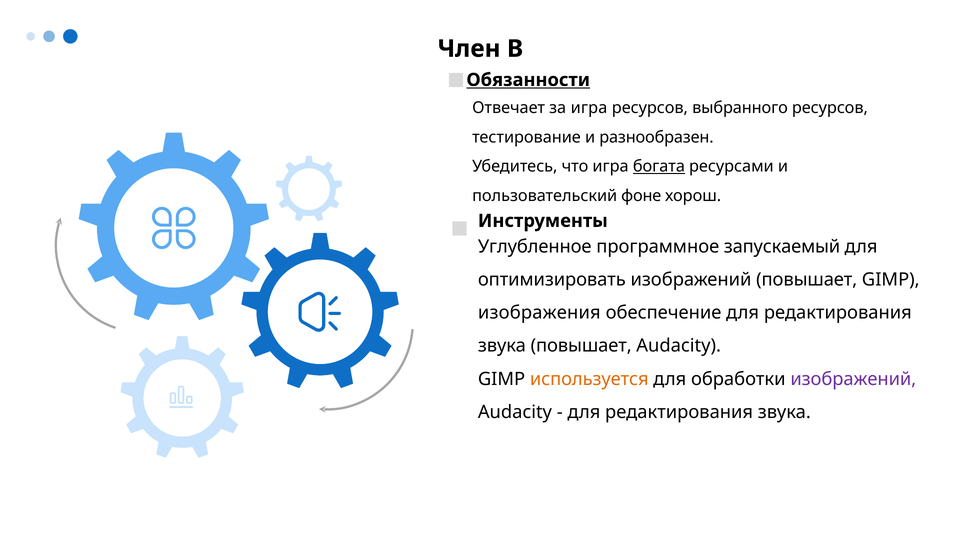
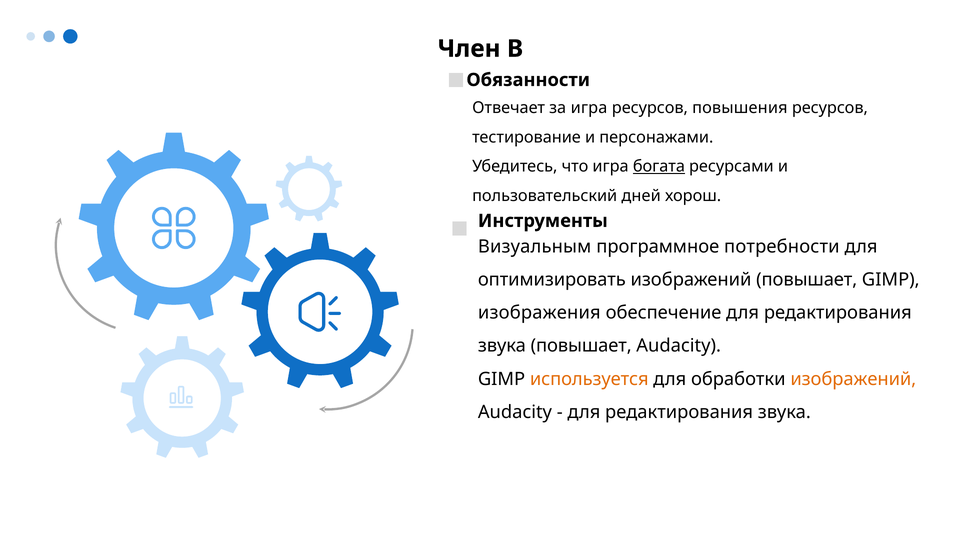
Обязанности underline: present -> none (528, 80)
выбранного: выбранного -> повышения (740, 108)
разнообразен: разнообразен -> персонажами (656, 137)
фоне: фоне -> дней (641, 196)
Углубленное: Углубленное -> Визуальным (535, 247)
запускаемый: запускаемый -> потребности (782, 247)
изображений colour: purple -> orange (853, 379)
